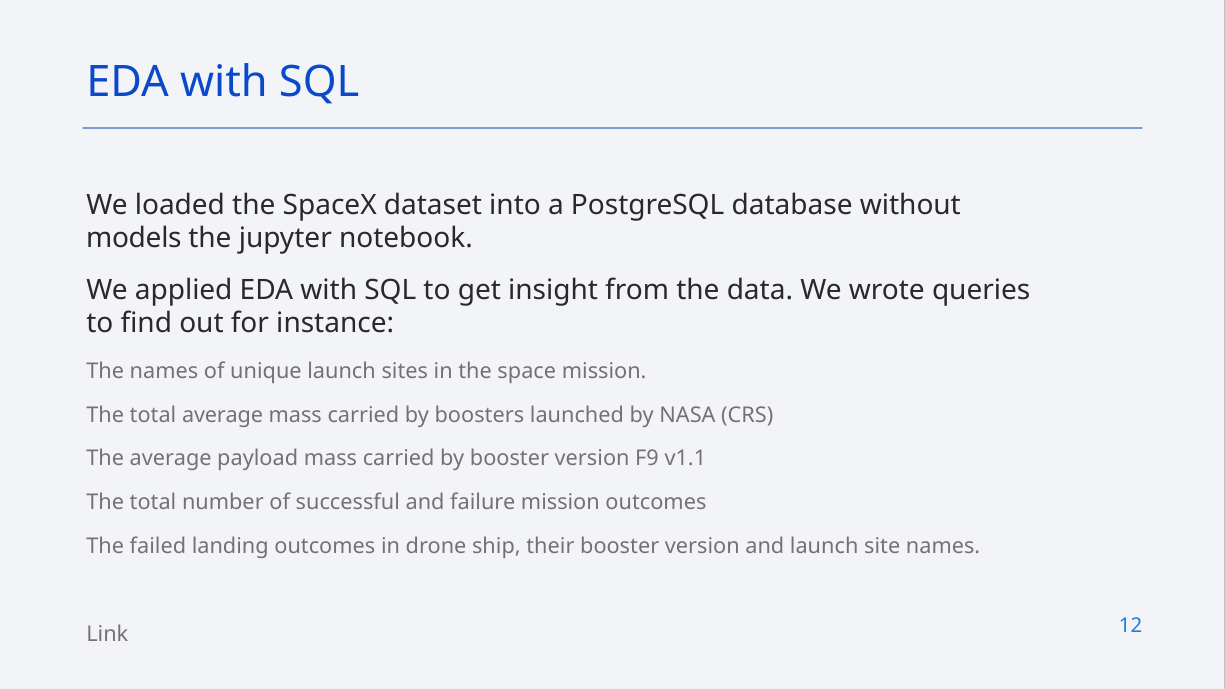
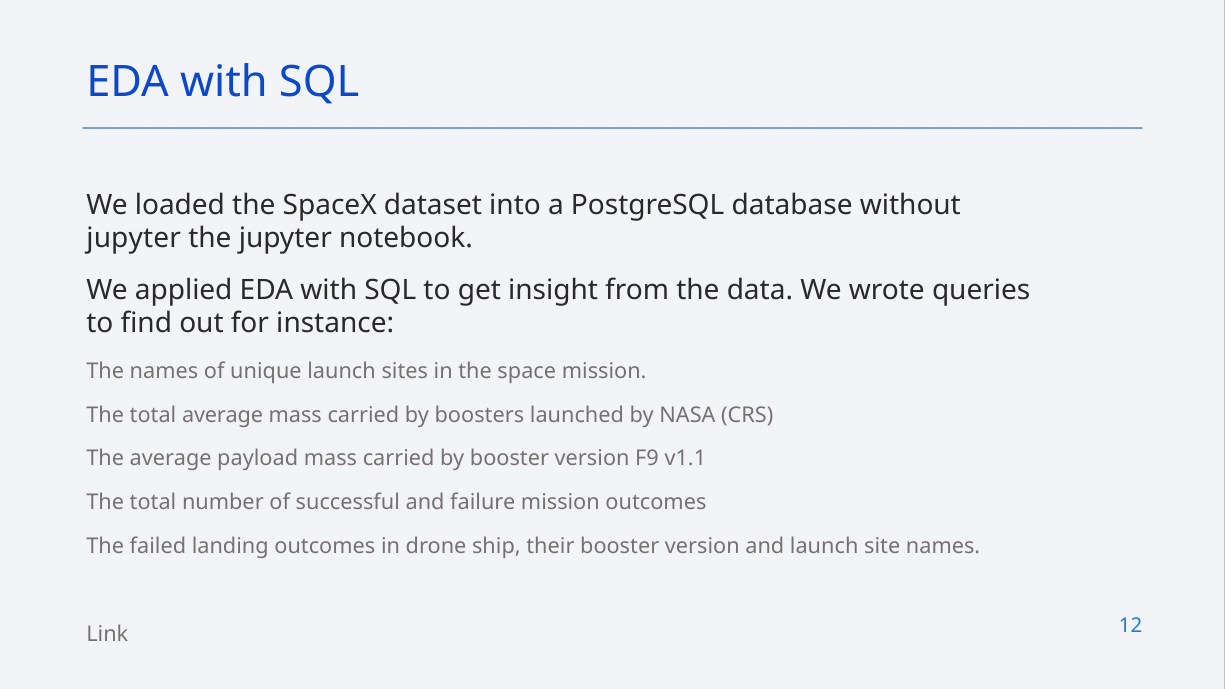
models: models -> jupyter (134, 238)
